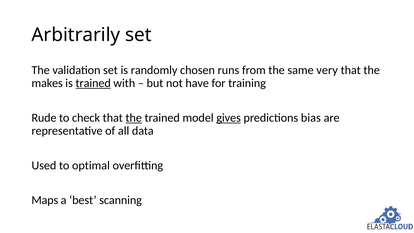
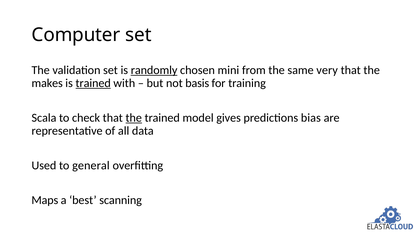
Arbitrarily: Arbitrarily -> Computer (76, 35)
randomly underline: none -> present (154, 70)
runs: runs -> mini (228, 70)
have: have -> basis (197, 83)
Rude: Rude -> Scala (44, 118)
gives underline: present -> none (229, 118)
optimal: optimal -> general (91, 166)
